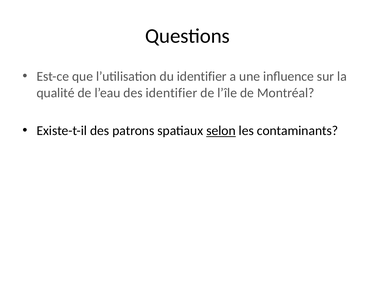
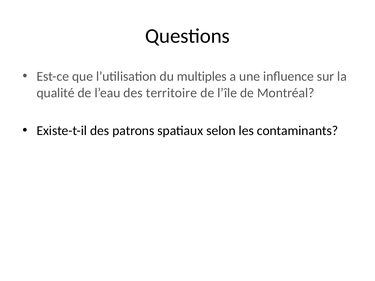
du identifier: identifier -> multiples (202, 77)
des identifier: identifier -> territoire (171, 93)
selon underline: present -> none (221, 131)
